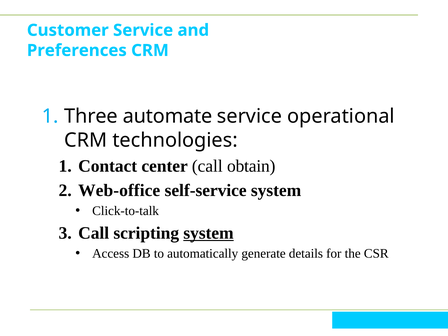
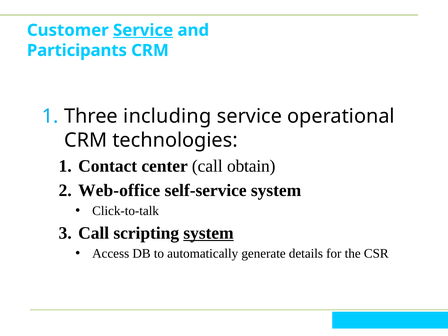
Service underline: none -> present (143, 30)
Preferences: Preferences -> Participants (77, 50)
automate: automate -> including (167, 116)
